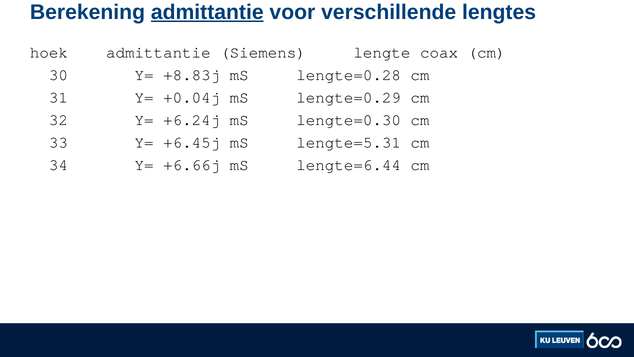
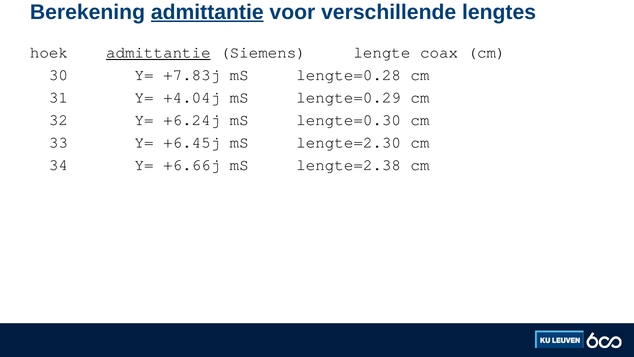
admittantie underline: none -> present (158, 53)
+8.83j: +8.83j -> +7.83j (192, 75)
+0.04j: +0.04j -> +4.04j (192, 98)
lengte=5.31: lengte=5.31 -> lengte=2.30 (349, 142)
lengte=6.44: lengte=6.44 -> lengte=2.38 (349, 165)
